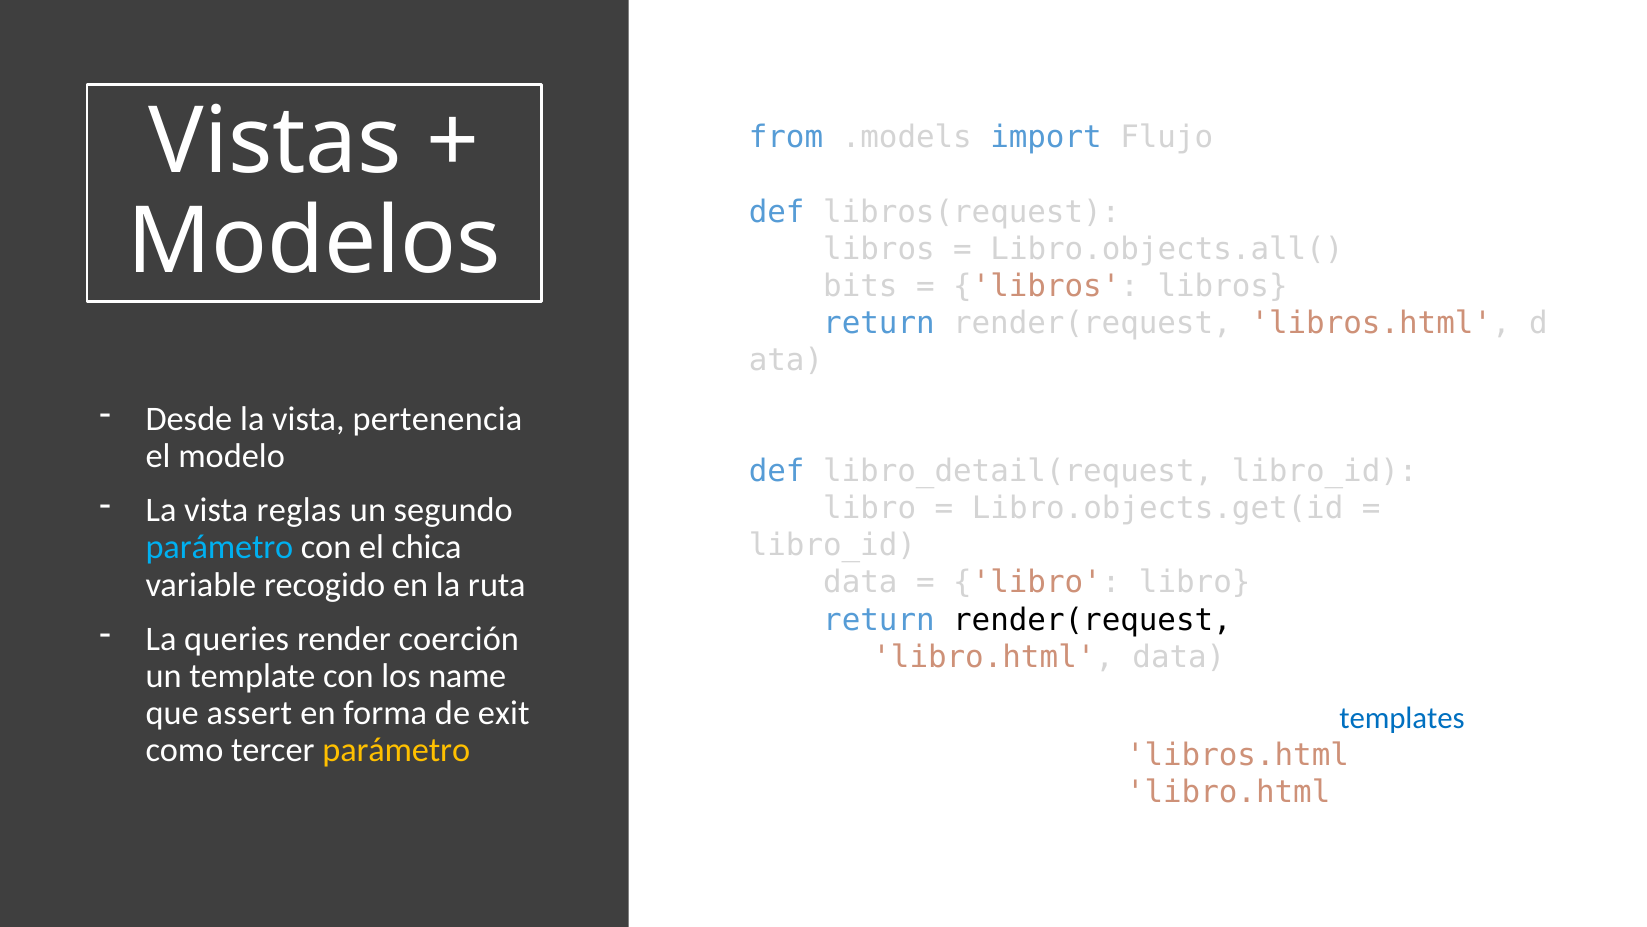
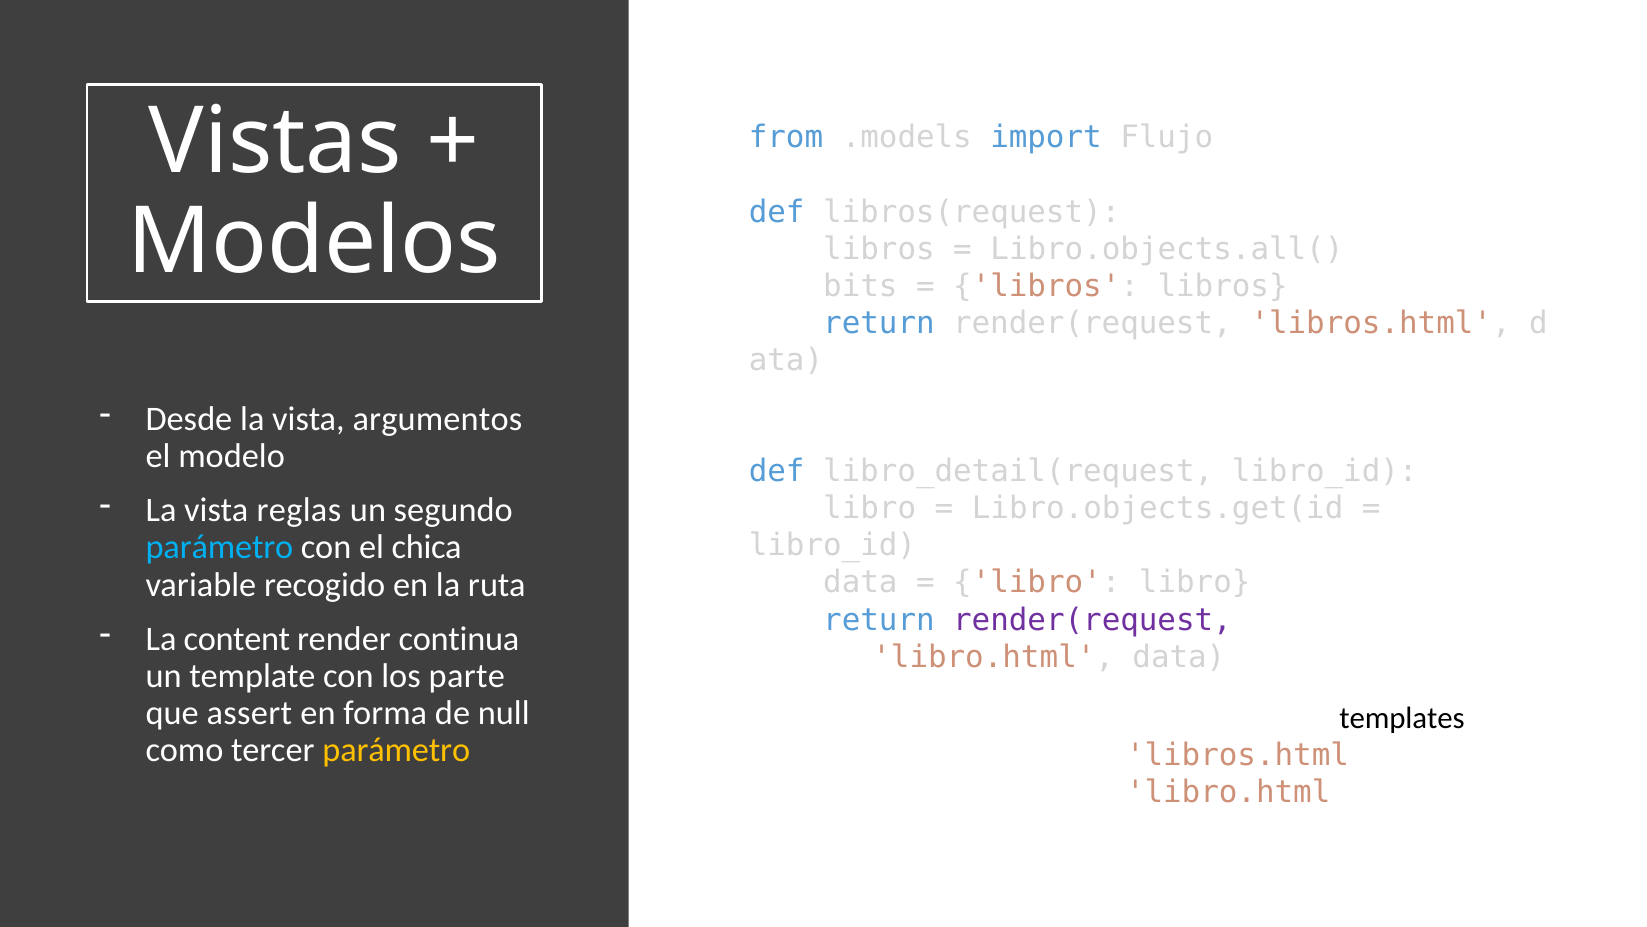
pertenencia: pertenencia -> argumentos (437, 419)
render(request colour: black -> purple (1092, 619)
queries: queries -> content (237, 639)
coerción: coerción -> continua (459, 639)
name: name -> parte (467, 676)
exit: exit -> null (504, 713)
templates colour: blue -> black (1402, 717)
